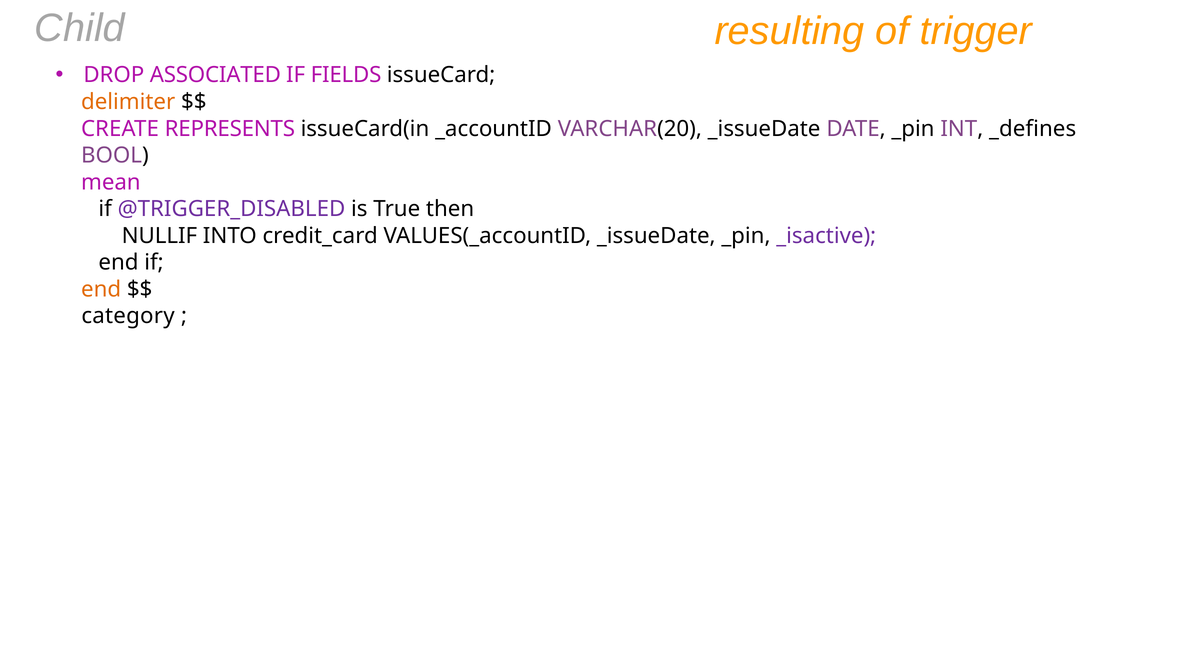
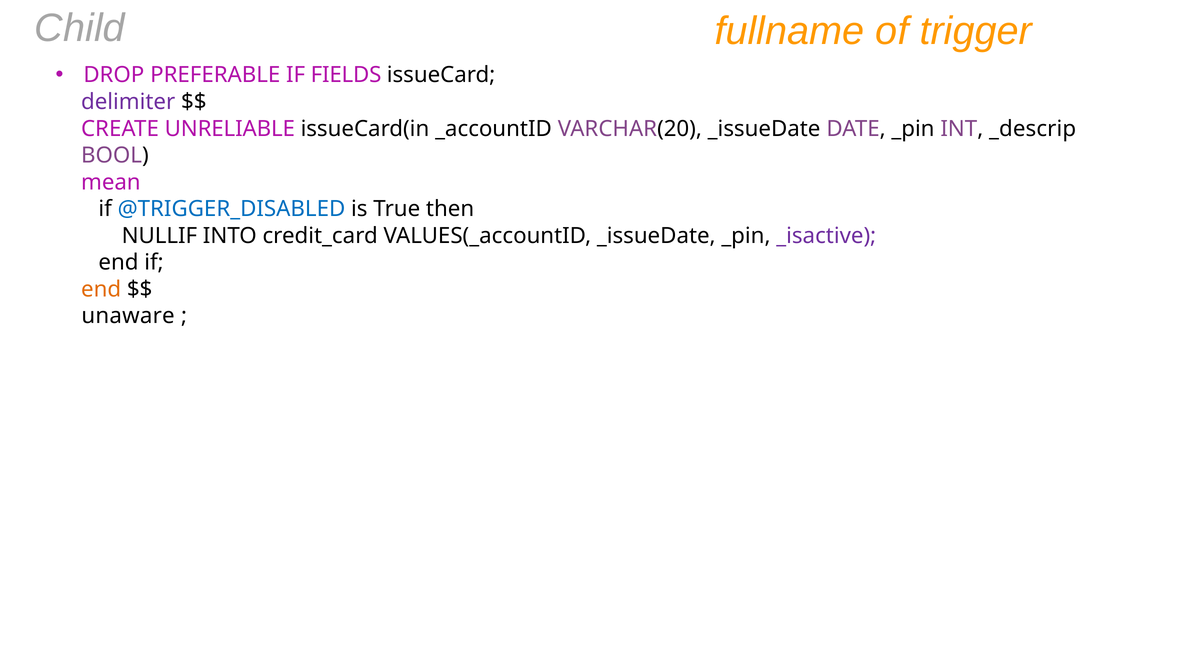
resulting: resulting -> fullname (790, 31)
ASSOCIATED: ASSOCIATED -> PREFERABLE (215, 75)
delimiter colour: orange -> purple (128, 102)
REPRESENTS: REPRESENTS -> UNRELIABLE (230, 129)
_defines: _defines -> _descrip (1033, 129)
@TRIGGER_DISABLED colour: purple -> blue (231, 209)
category: category -> unaware (128, 316)
